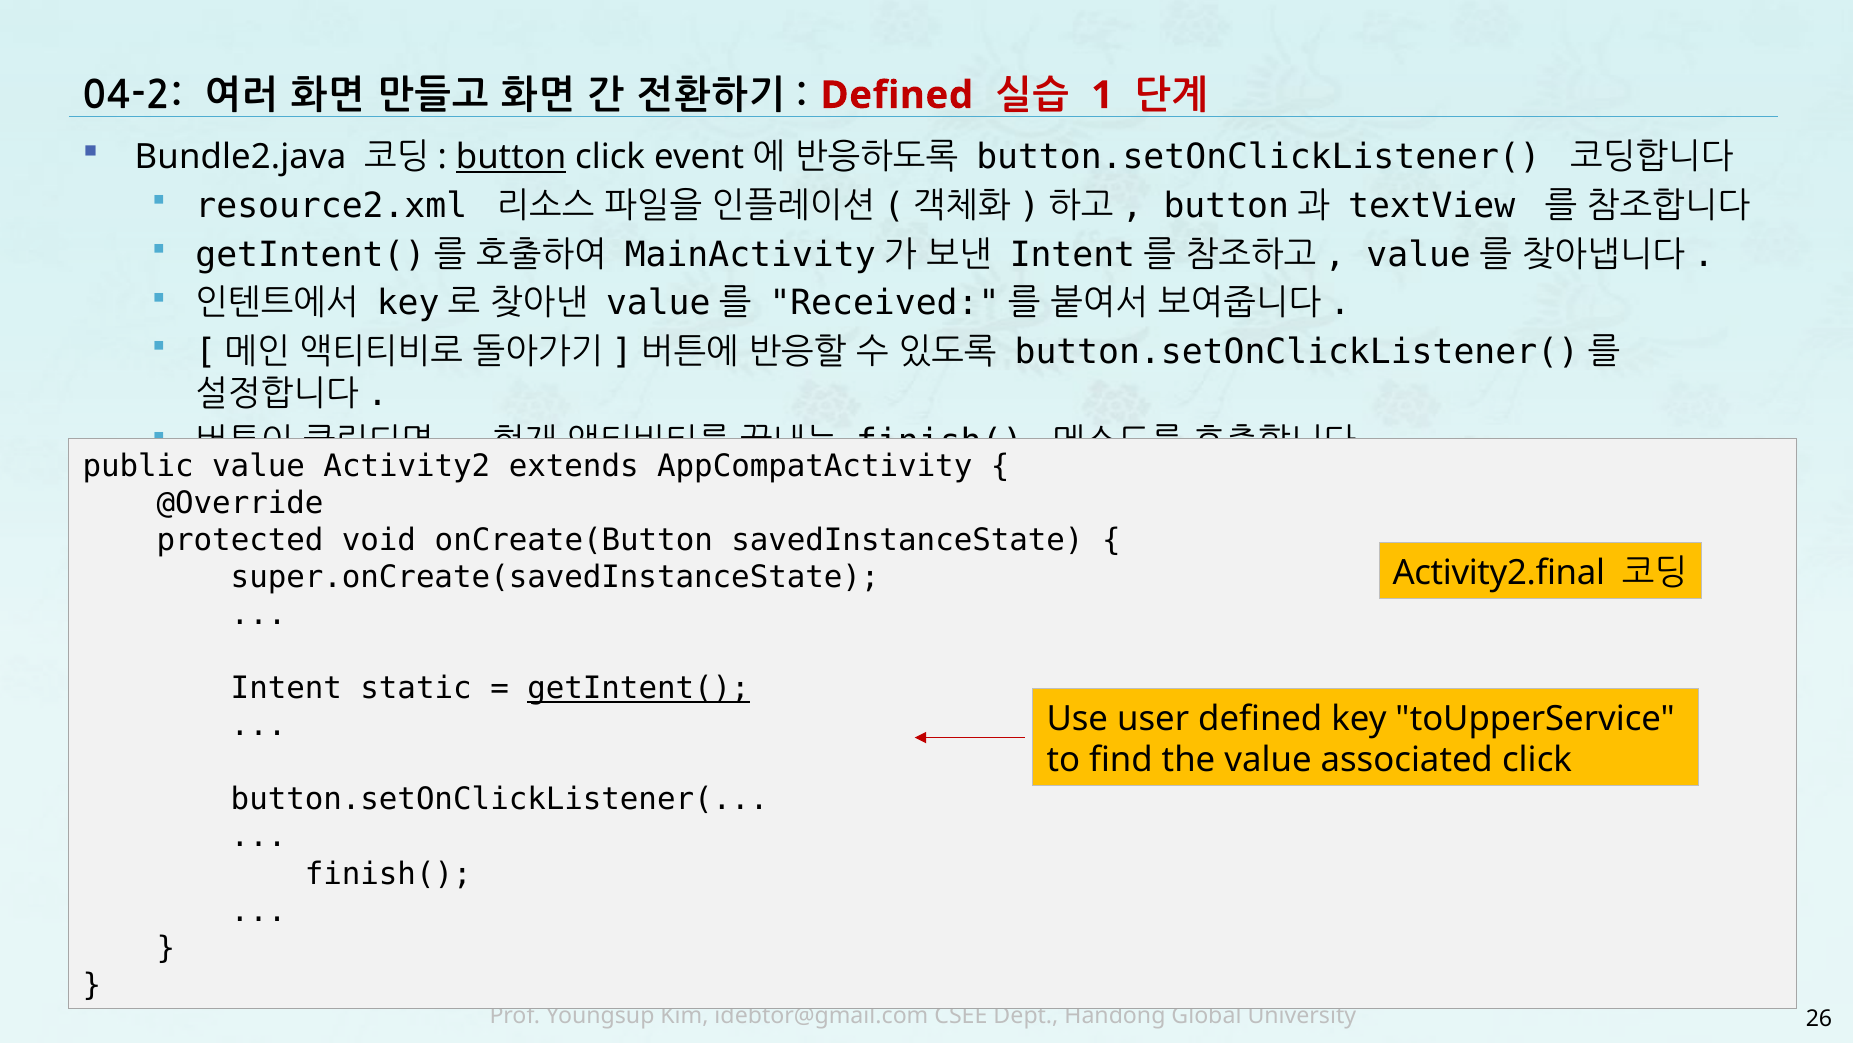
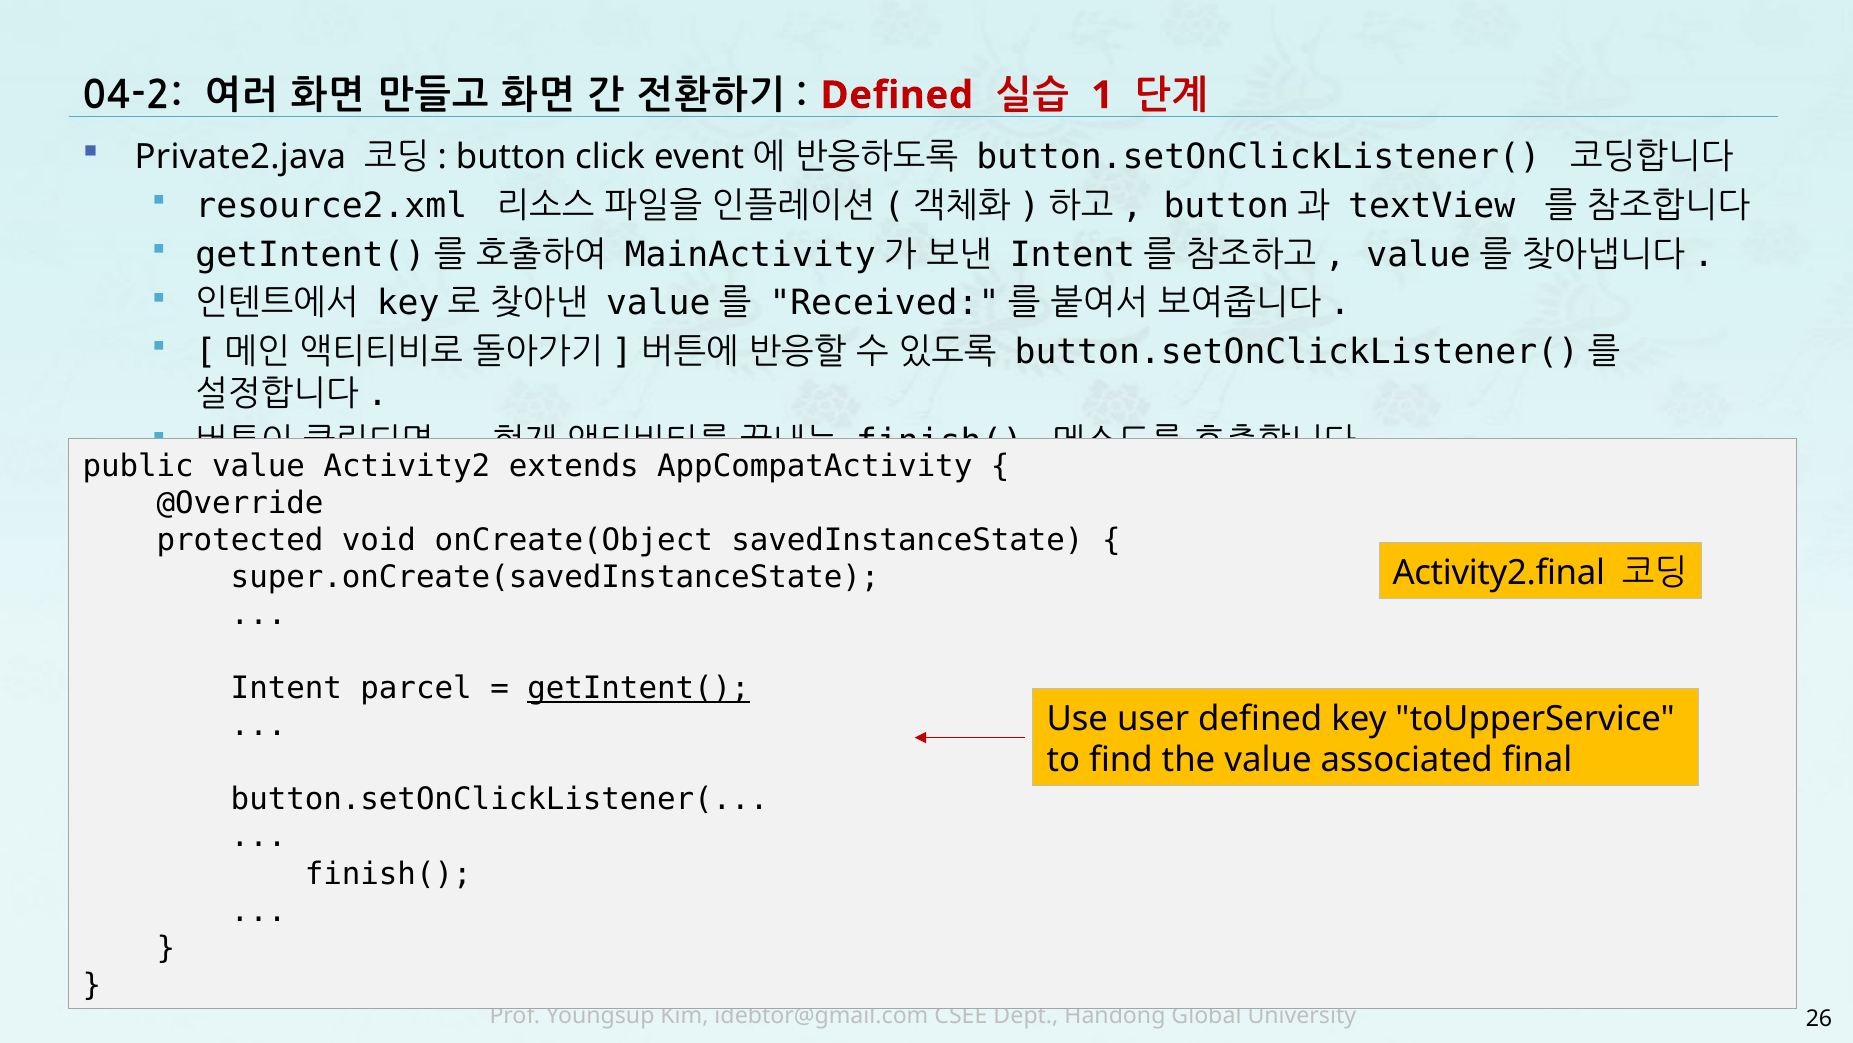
Bundle2.java: Bundle2.java -> Private2.java (240, 157)
button underline: present -> none (511, 157)
onCreate(Button: onCreate(Button -> onCreate(Object (574, 540)
static: static -> parcel (416, 688)
associated click: click -> final (1537, 760)
